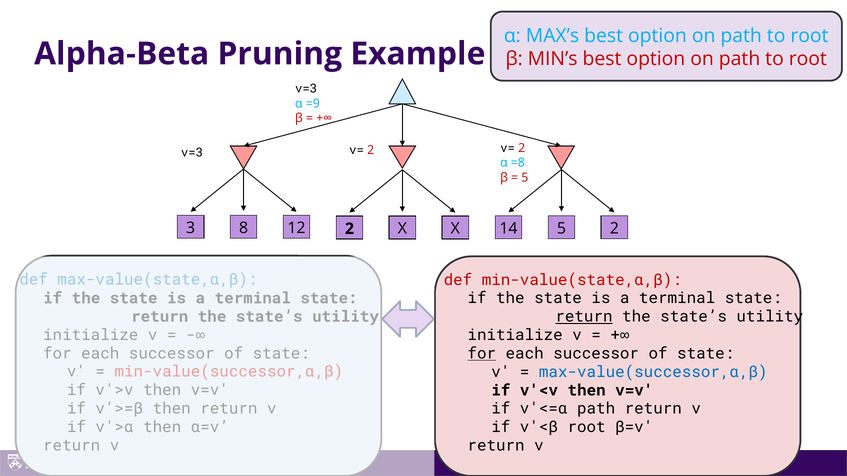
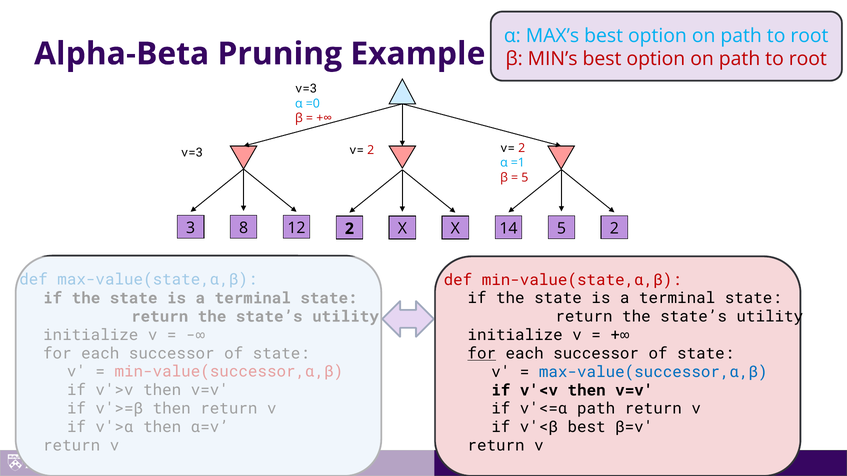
=9: =9 -> =0 (313, 104)
=8: =8 -> =1 (518, 163)
return underline: present -> none (584, 317)
v'<β root: root -> best (587, 427)
